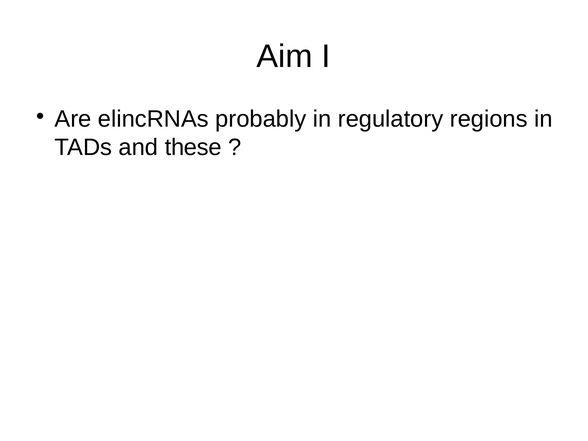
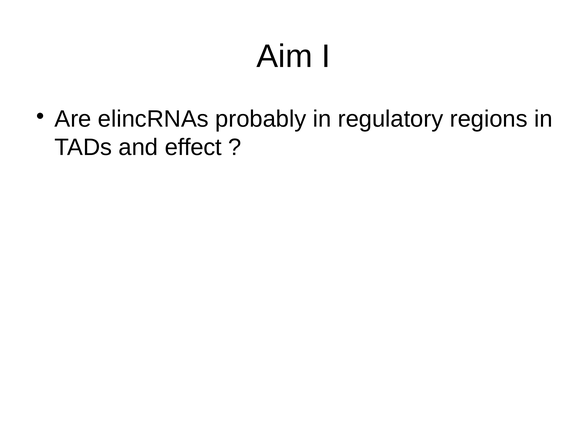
these: these -> effect (193, 147)
